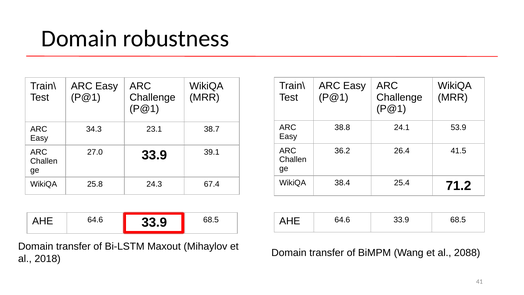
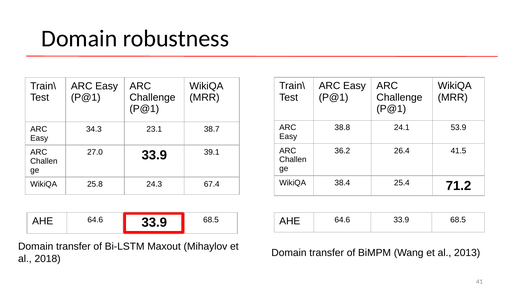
2088: 2088 -> 2013 (467, 253)
